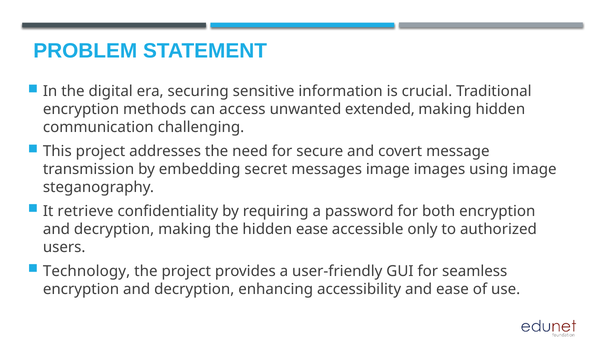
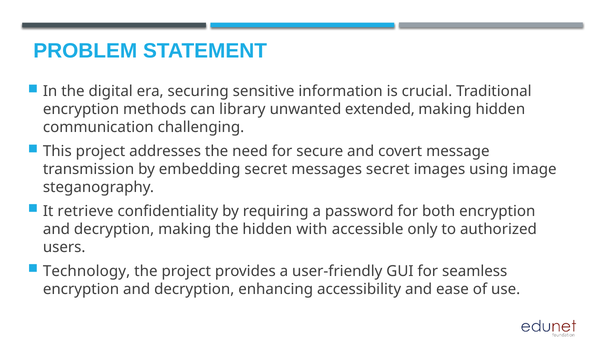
access: access -> library (242, 109)
messages image: image -> secret (388, 169)
hidden ease: ease -> with (312, 229)
